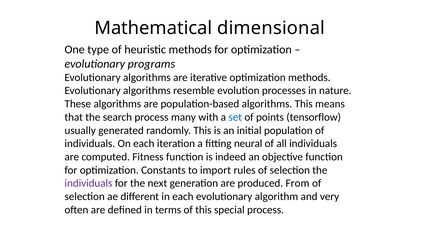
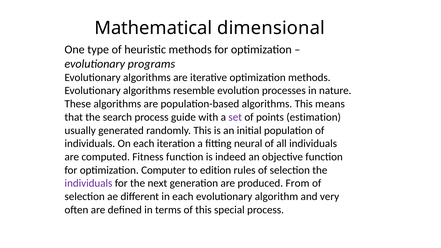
many: many -> guide (183, 117)
set colour: blue -> purple (235, 117)
tensorflow: tensorflow -> estimation (314, 117)
Constants: Constants -> Computer (163, 170)
import: import -> edition (216, 170)
